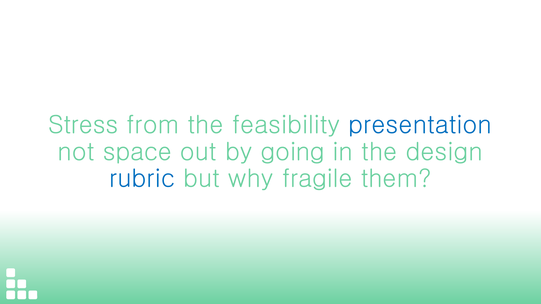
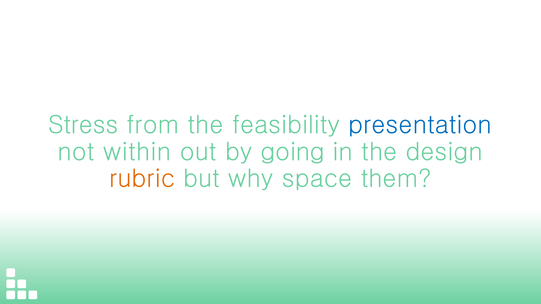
space: space -> within (137, 152)
rubric colour: blue -> orange (142, 179)
fragile: fragile -> space (317, 179)
